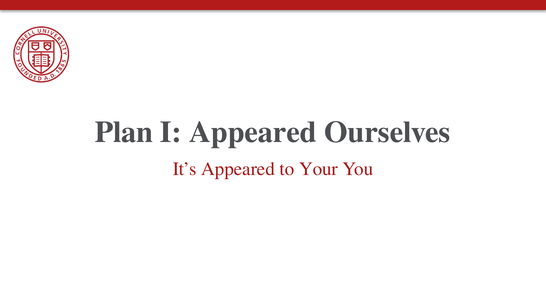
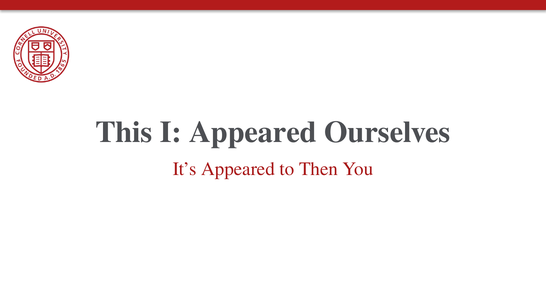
Plan: Plan -> This (124, 132)
Your: Your -> Then (318, 169)
